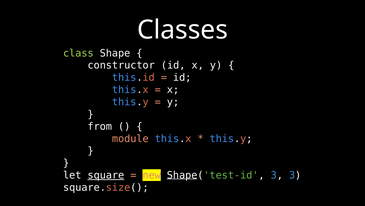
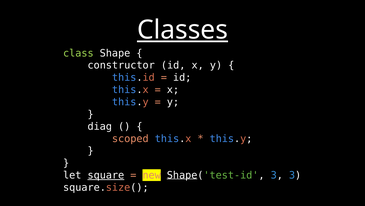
Classes underline: none -> present (182, 30)
from: from -> diag (100, 126)
module: module -> scoped (130, 138)
